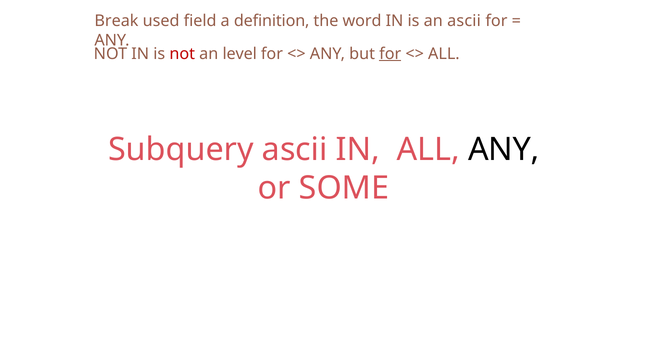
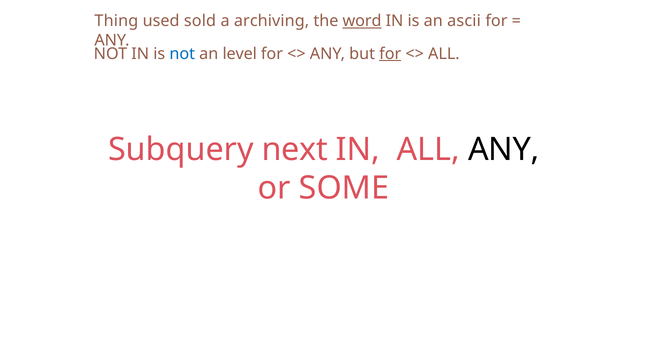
Break: Break -> Thing (116, 21)
field: field -> sold (200, 21)
definition: definition -> archiving (272, 21)
word underline: none -> present (362, 21)
not colour: red -> blue (182, 54)
Subquery ascii: ascii -> next (295, 149)
